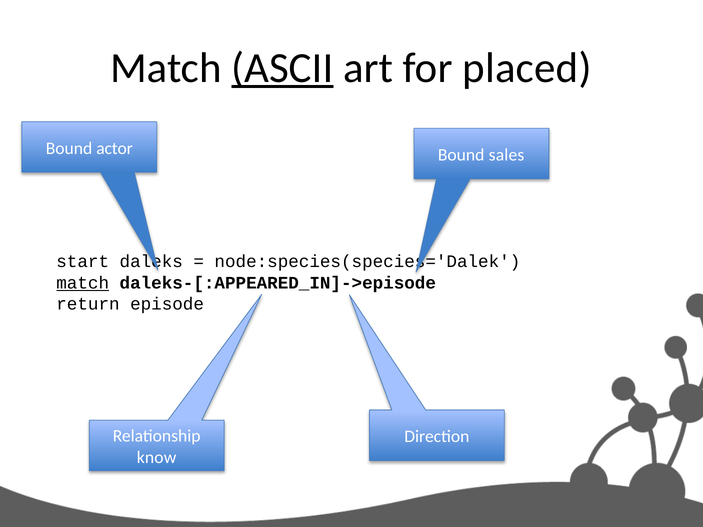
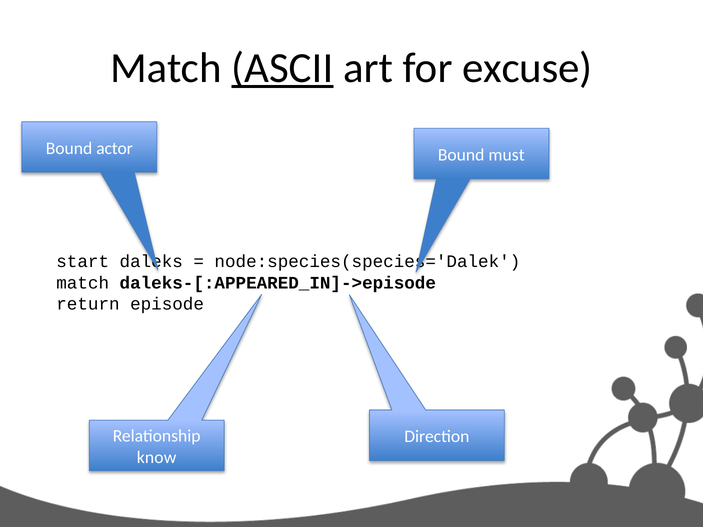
placed: placed -> excuse (527, 68)
sales: sales -> must (507, 155)
match underline: present -> none (83, 283)
